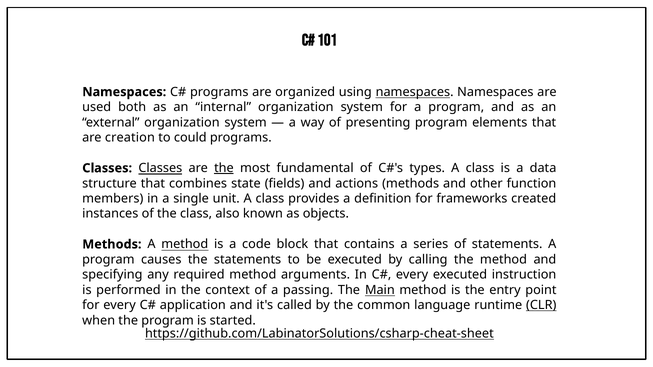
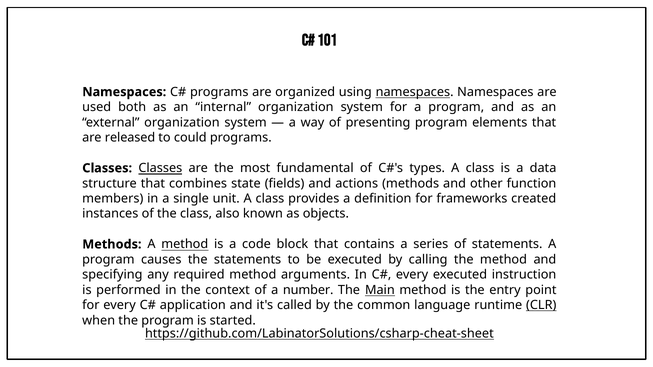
creation: creation -> released (130, 138)
the underline: present -> none (224, 168)
passing: passing -> number (308, 290)
